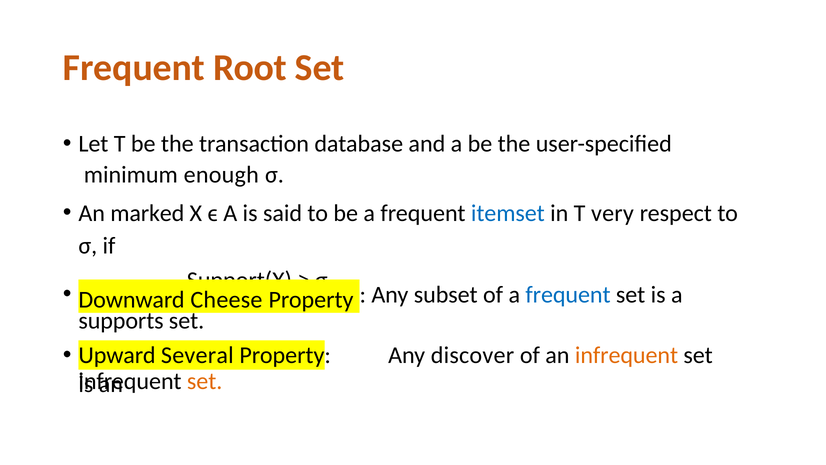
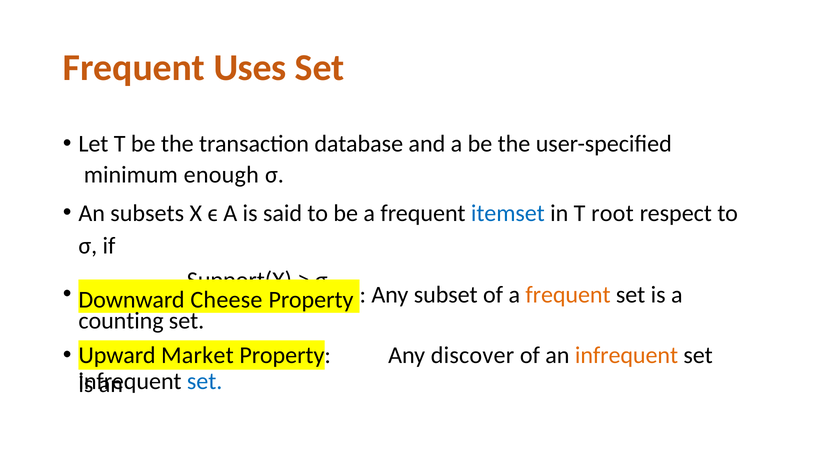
Root: Root -> Uses (250, 68)
marked: marked -> subsets (147, 213)
very: very -> root (612, 213)
frequent colour: blue -> orange (568, 294)
supports: supports -> counting (121, 320)
Several: Several -> Market (197, 355)
set colour: orange -> blue (205, 381)
